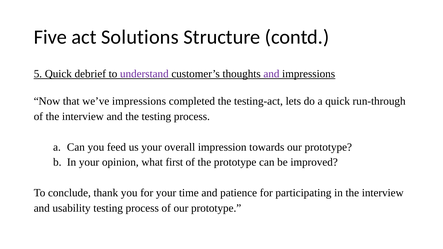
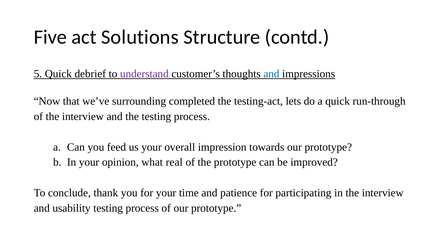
and colour: purple -> blue (271, 74)
we’ve impressions: impressions -> surrounding (139, 101)
first: first -> real (174, 162)
